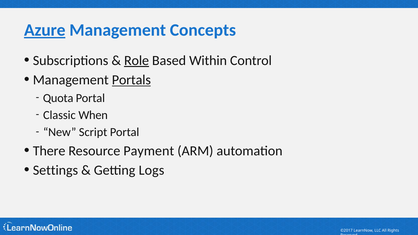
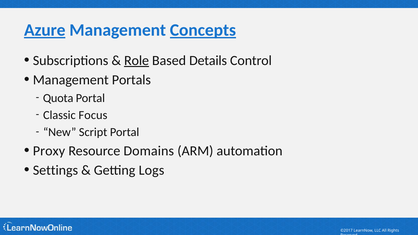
Concepts underline: none -> present (203, 30)
Within: Within -> Details (208, 61)
Portals underline: present -> none (131, 80)
When: When -> Focus (93, 115)
There: There -> Proxy (49, 151)
Payment: Payment -> Domains (149, 151)
